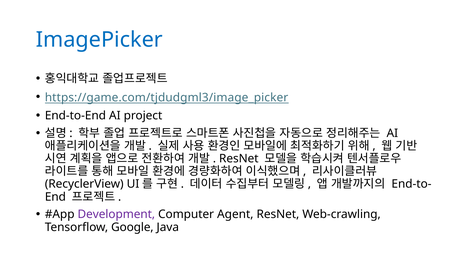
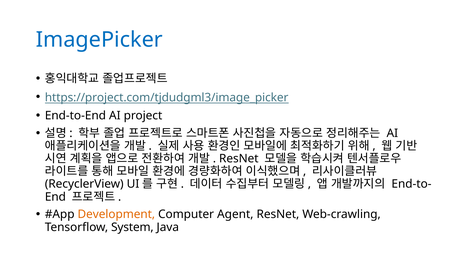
https://game.com/tjdudgml3/image_picker: https://game.com/tjdudgml3/image_picker -> https://project.com/tjdudgml3/image_picker (167, 98)
Development colour: purple -> orange (116, 215)
Google: Google -> System (132, 228)
